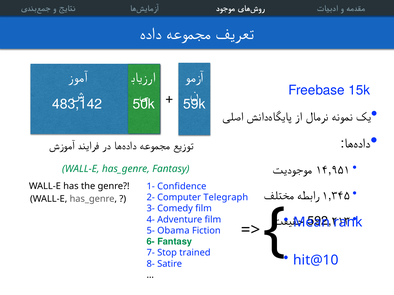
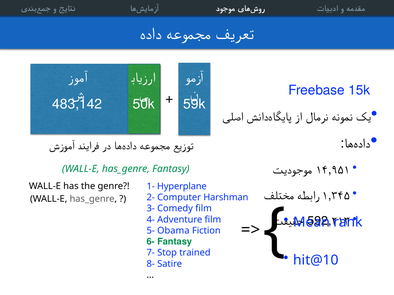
Confidence: Confidence -> Hyperplane (182, 187)
Telegraph: Telegraph -> Harshman (226, 198)
